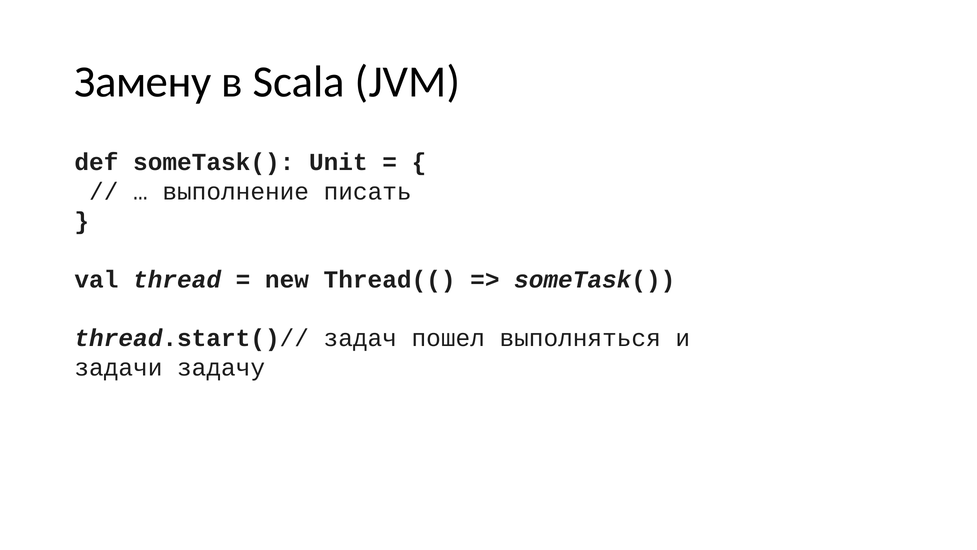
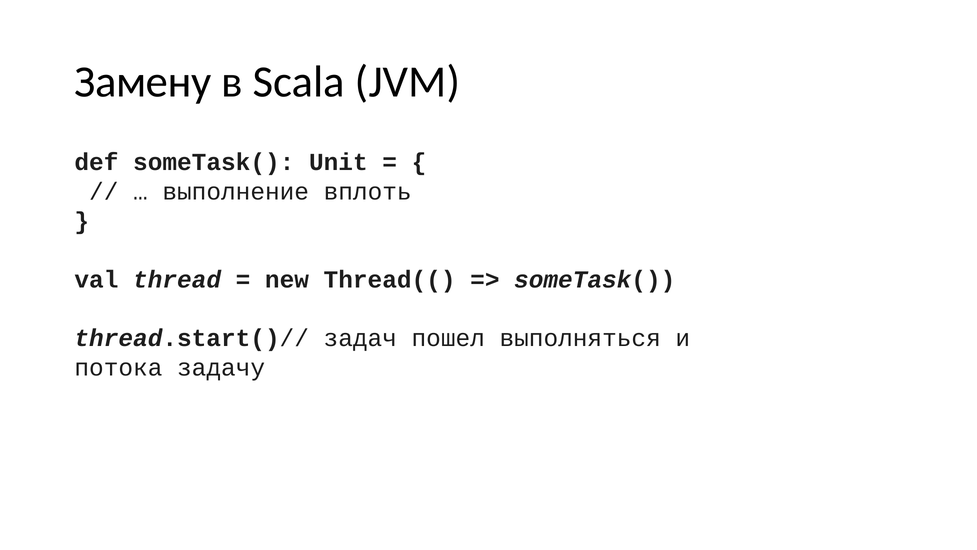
писать: писать -> вплоть (368, 191)
задачи: задачи -> потока (118, 367)
